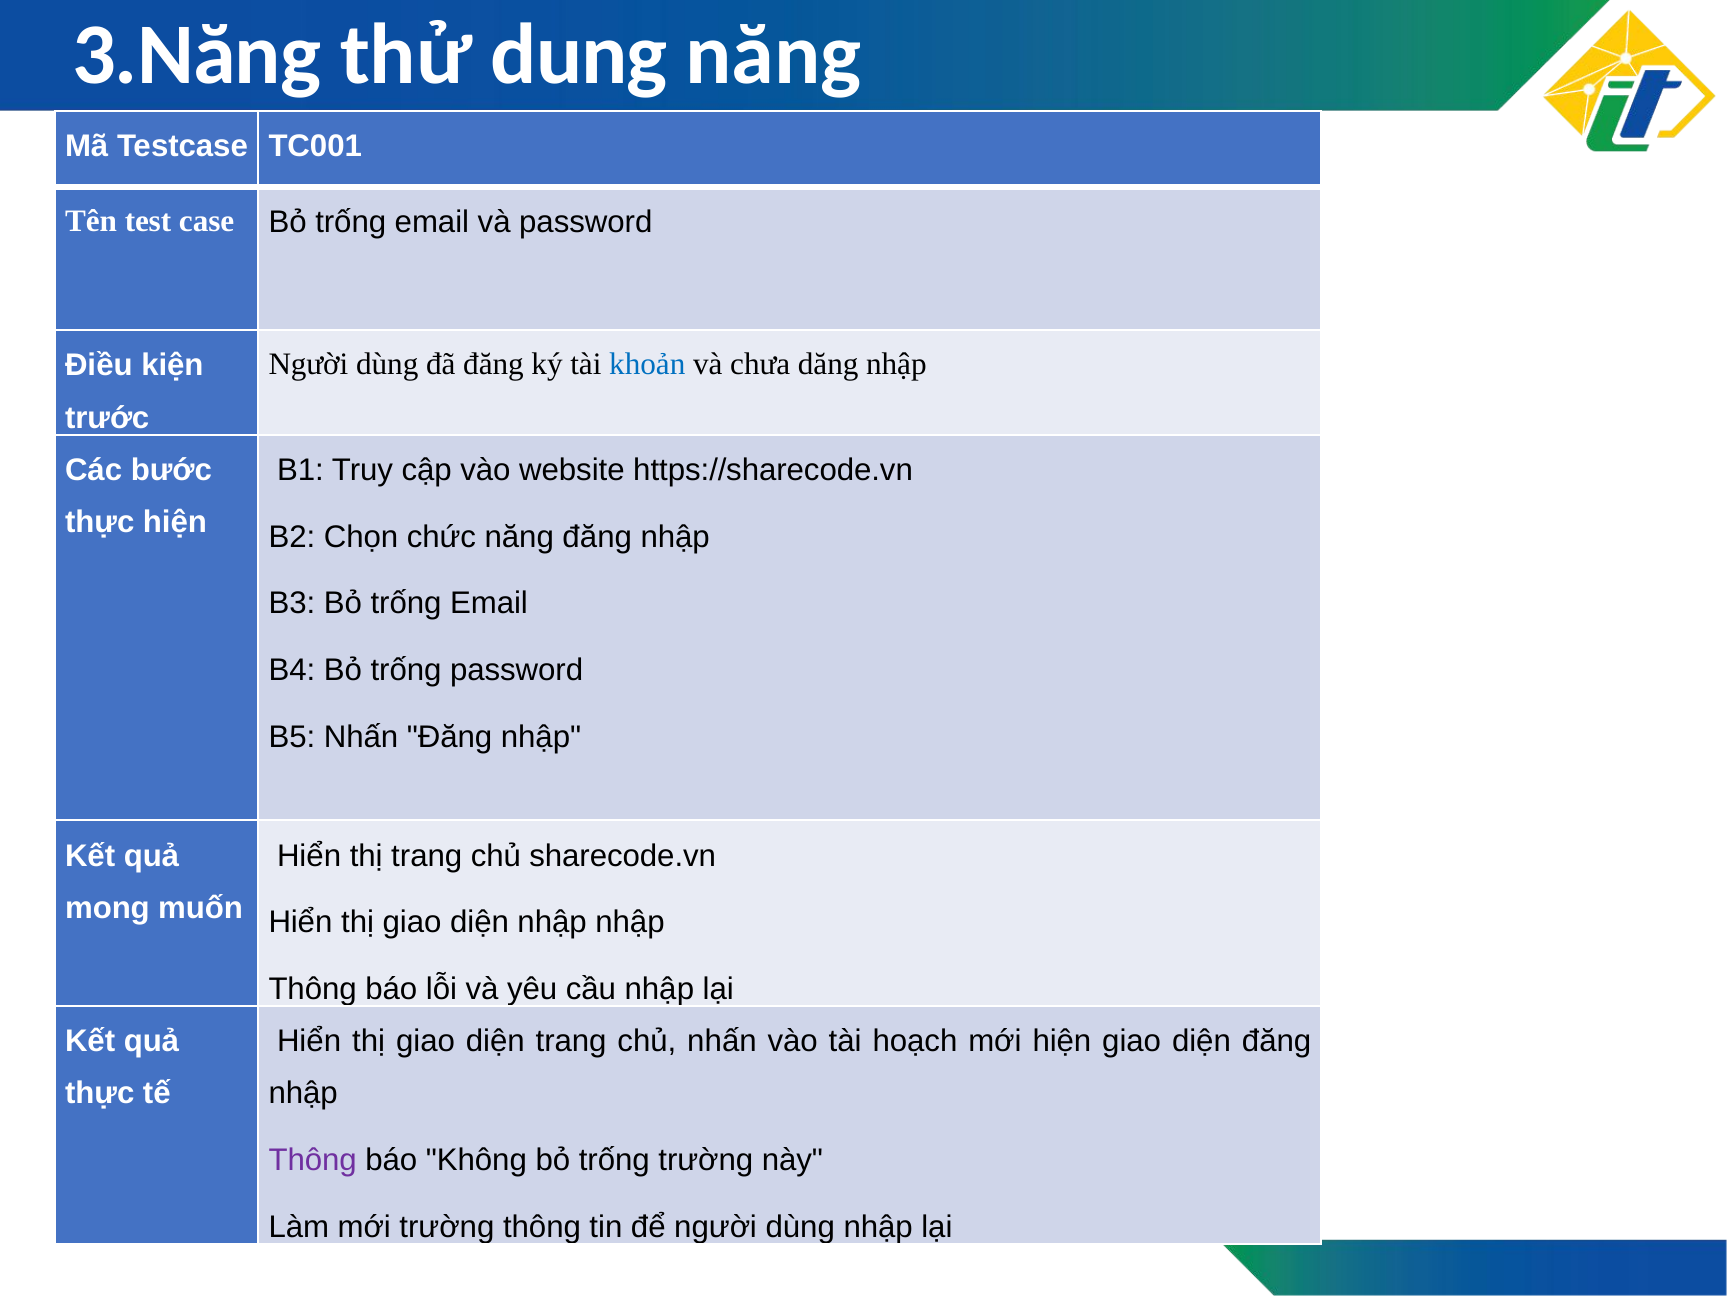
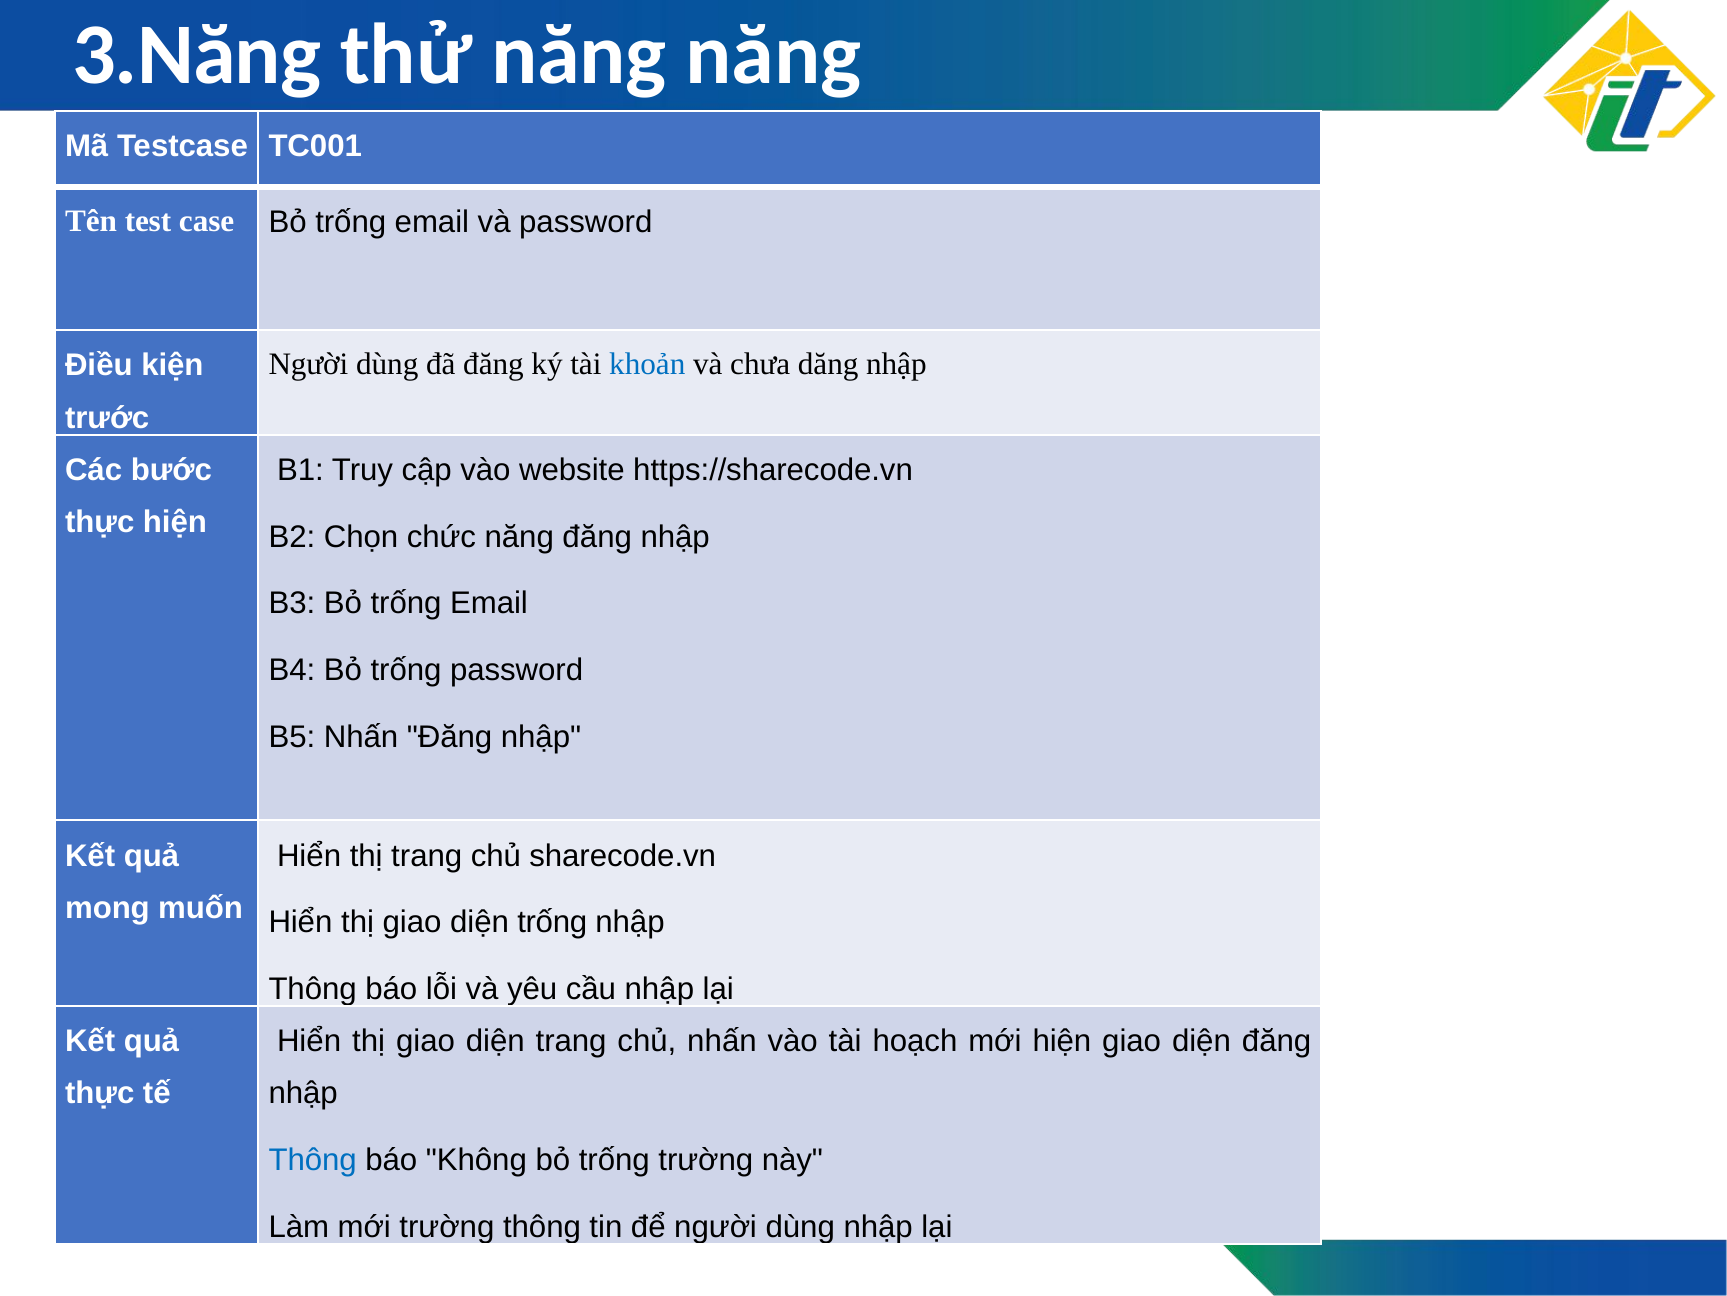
thử dung: dung -> năng (579, 55)
diện nhập: nhập -> trống (552, 922)
Thông colour: purple -> blue (313, 1160)
